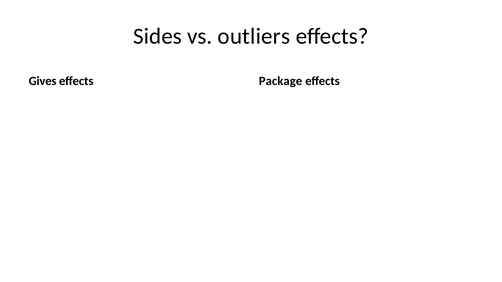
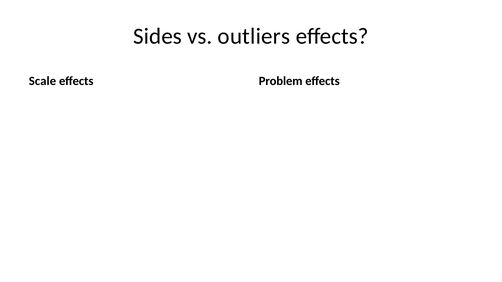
Gives: Gives -> Scale (42, 81)
Package: Package -> Problem (281, 81)
